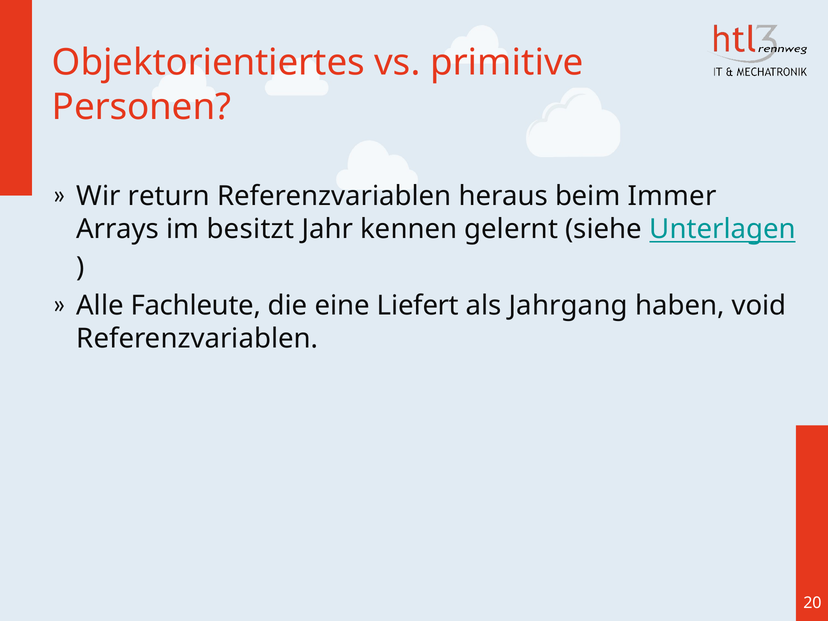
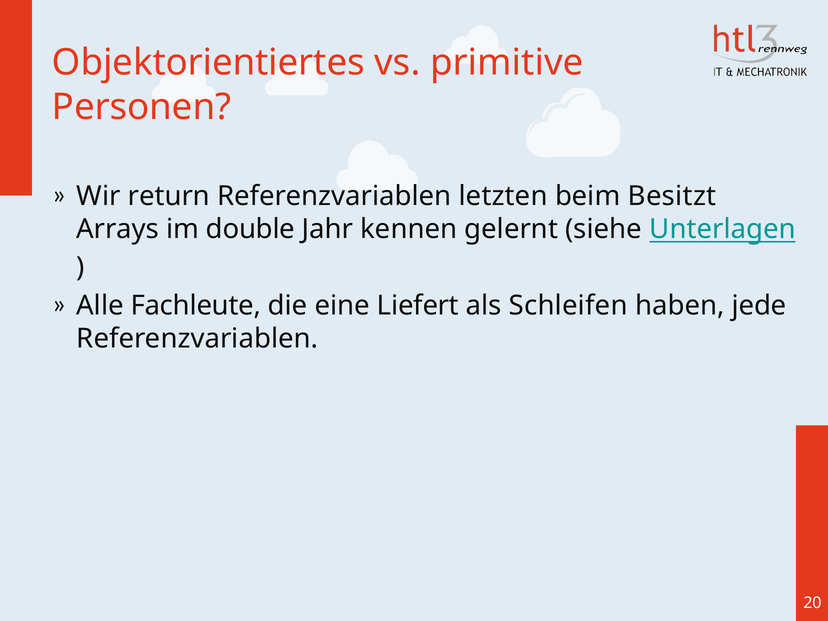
heraus: heraus -> letzten (503, 196)
Immer: Immer -> Besitzt (672, 196)
besitzt: besitzt -> double (251, 229)
Jahrgang: Jahrgang -> Schleifen (568, 306)
void: void -> jede (759, 306)
